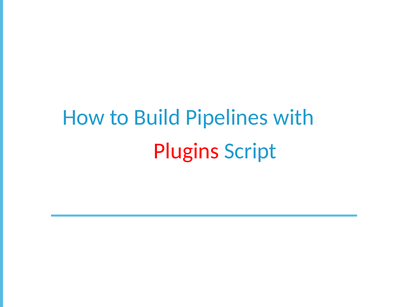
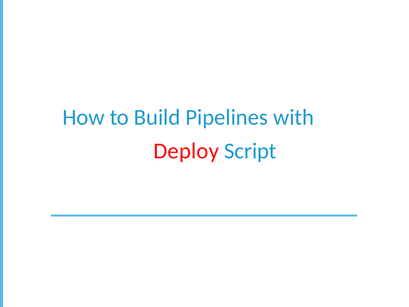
Plugins: Plugins -> Deploy (186, 151)
